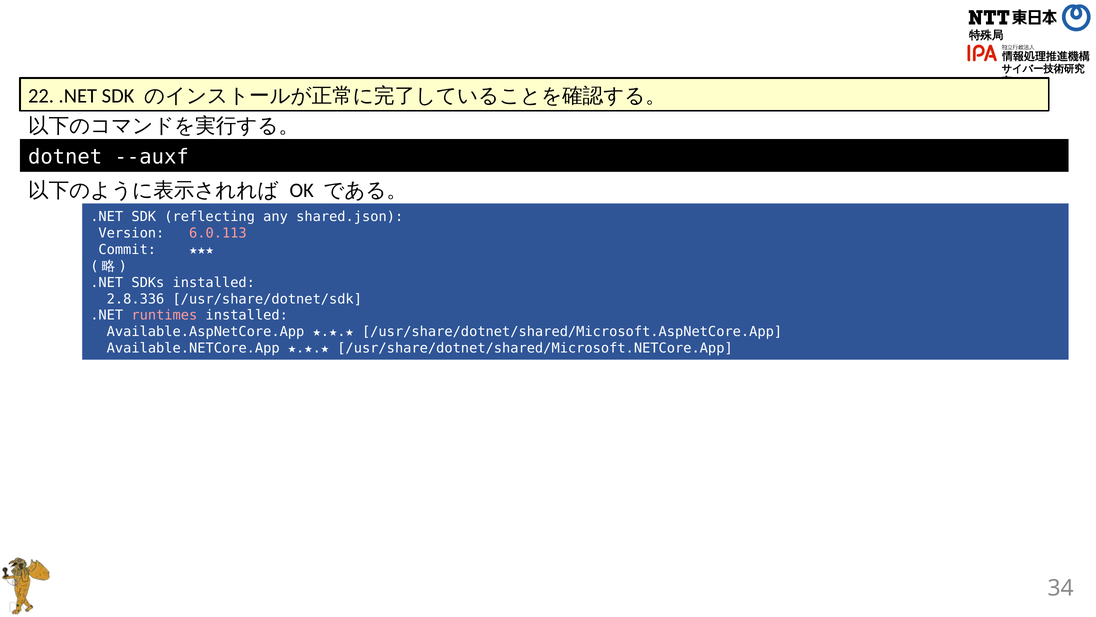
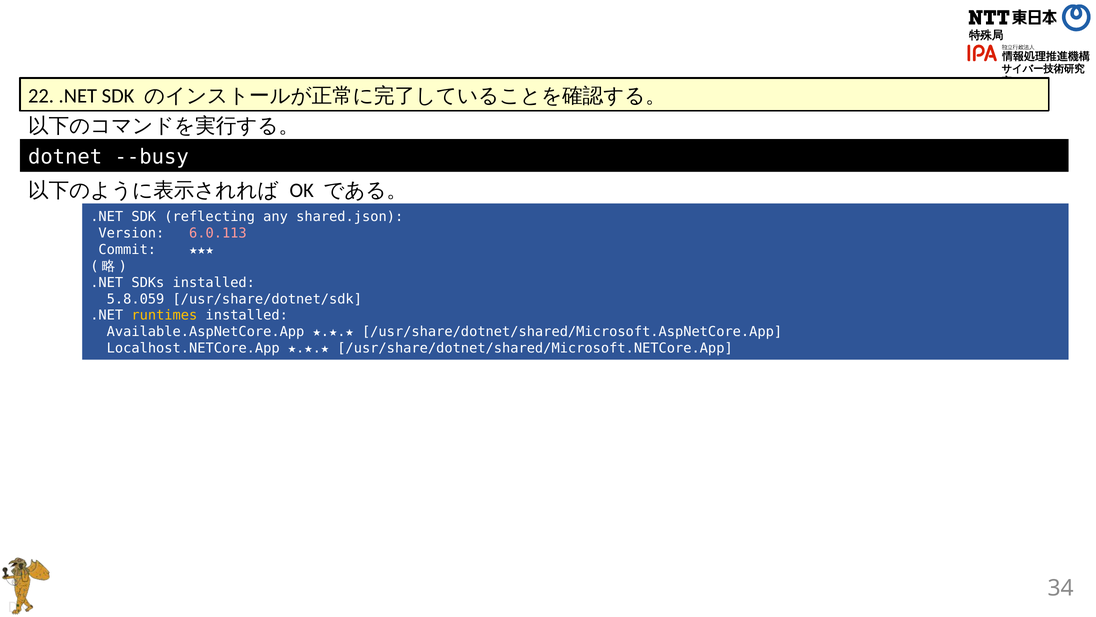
--auxf: --auxf -> --busy (152, 157)
2.8.336: 2.8.336 -> 5.8.059 (136, 299)
runtimes colour: pink -> yellow (164, 315)
Available.NETCore.App: Available.NETCore.App -> Localhost.NETCore.App (193, 348)
